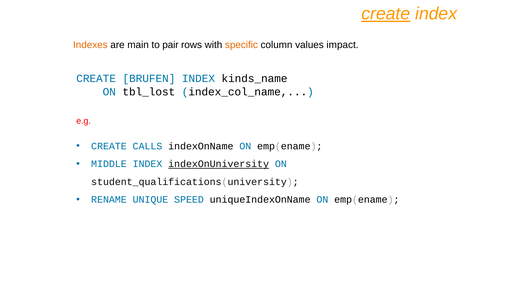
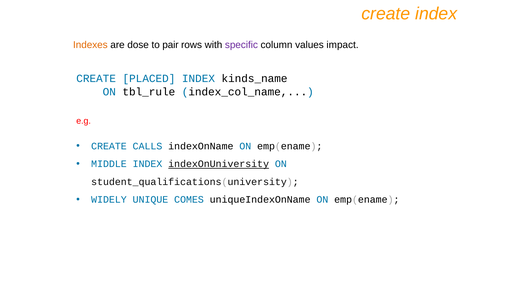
create underline: present -> none (386, 14)
main: main -> dose (138, 45)
specific colour: orange -> purple (241, 45)
BRUFEN: BRUFEN -> PLACED (149, 78)
tbl_lost: tbl_lost -> tbl_rule (149, 92)
RENAME: RENAME -> WIDELY (109, 199)
SPEED: SPEED -> COMES (189, 199)
